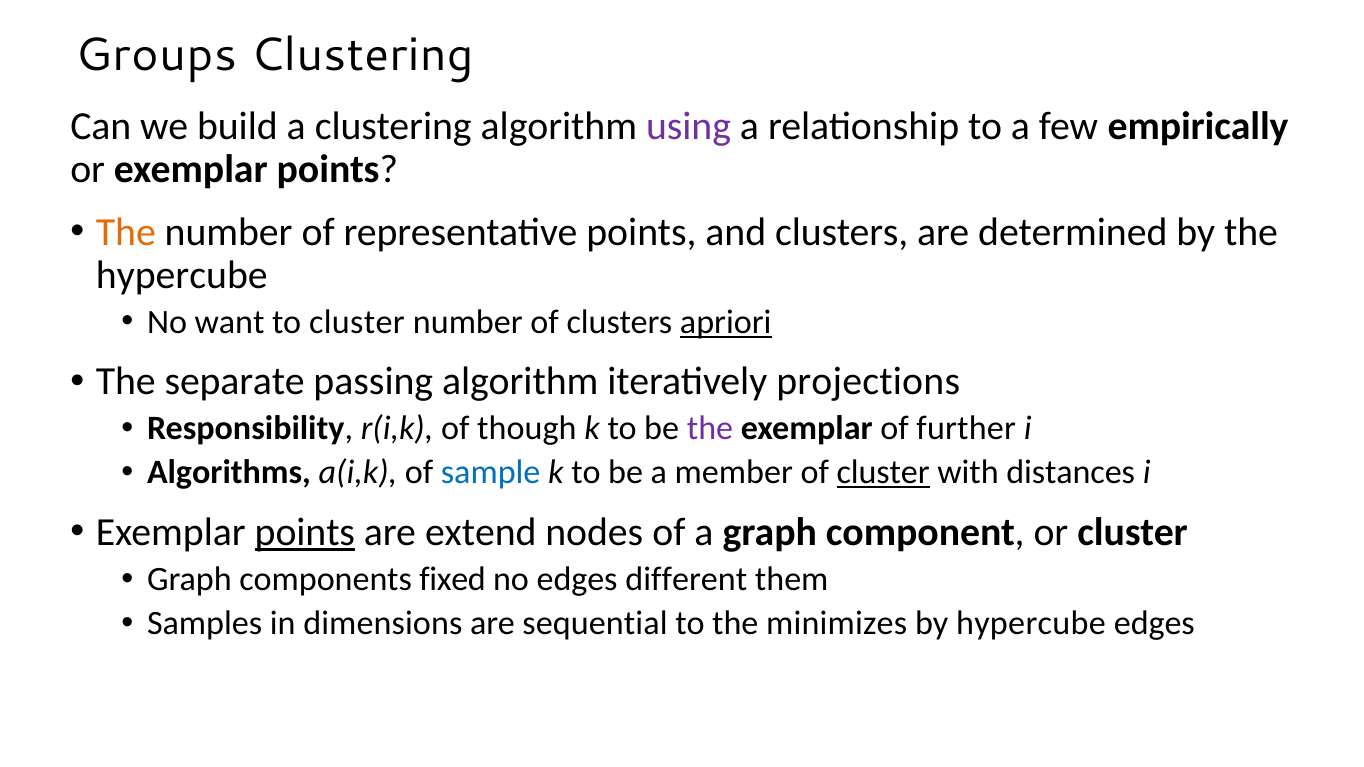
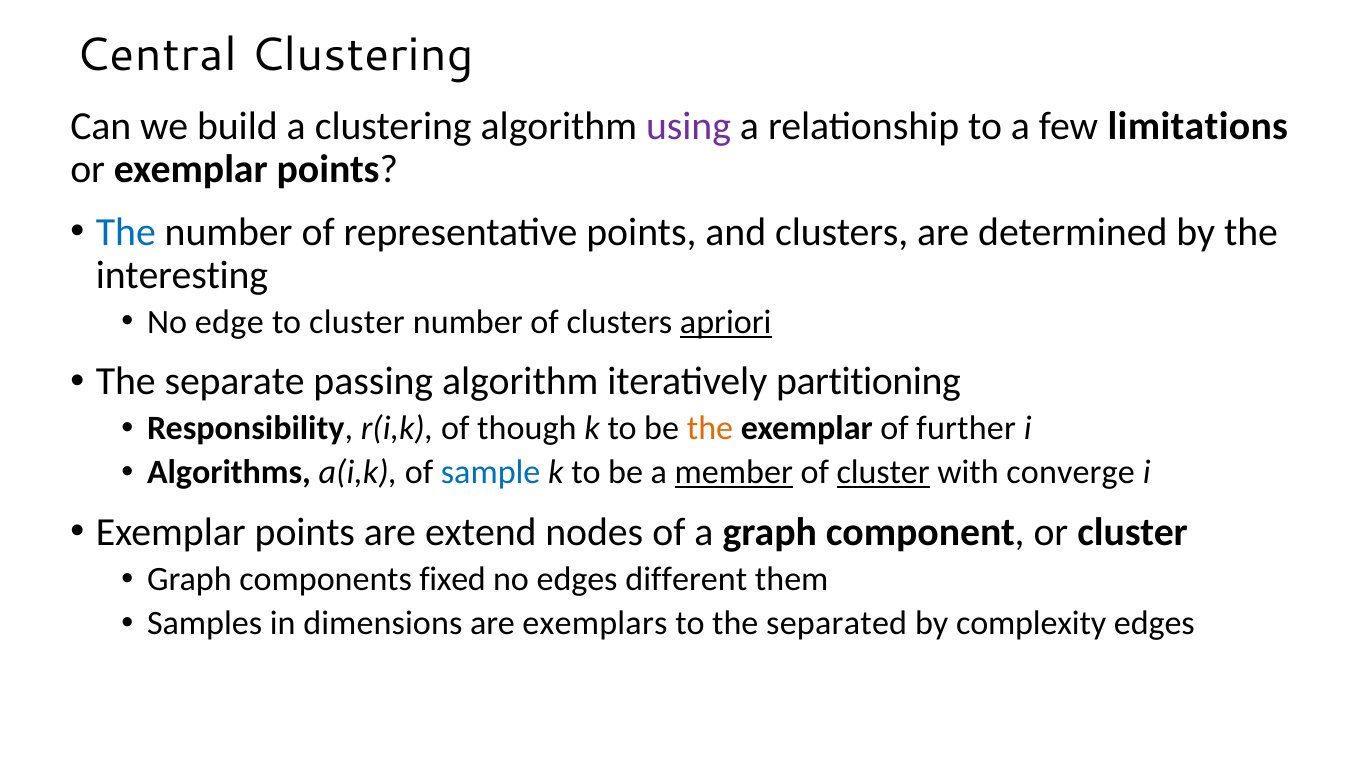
Groups: Groups -> Central (156, 55)
empirically: empirically -> limitations (1198, 127)
The colour: orange -> blue (126, 232)
hypercube: hypercube -> interesting (182, 275)
want: want -> edge (229, 322)
projections: projections -> partitioning (868, 382)
the colour: purple -> orange (710, 429)
member underline: none -> present (734, 473)
distances: distances -> converge (1071, 473)
points underline: present -> none (305, 532)
sequential: sequential -> exemplars (595, 623)
minimizes: minimizes -> separated (837, 623)
by hypercube: hypercube -> complexity (1031, 623)
